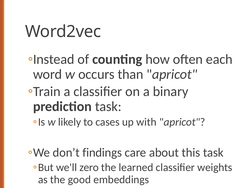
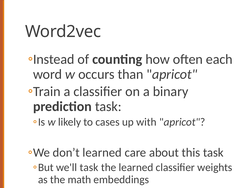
don’t findings: findings -> learned (102, 152)
we'll zero: zero -> task (89, 167)
good: good -> math (79, 179)
